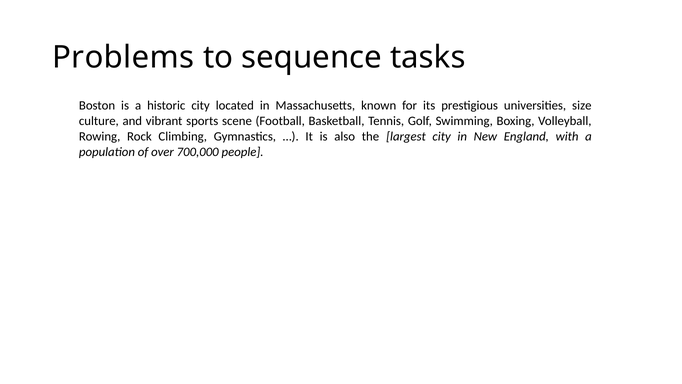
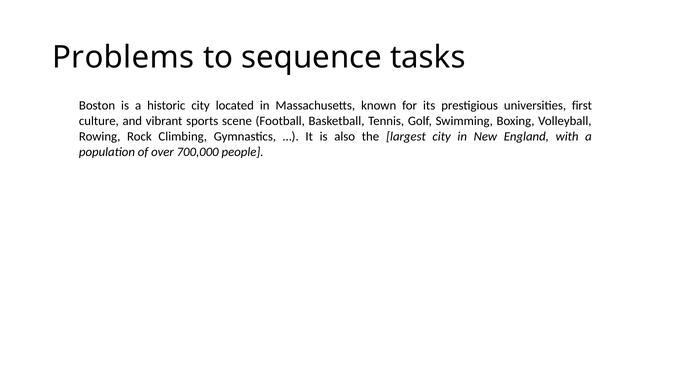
size: size -> first (582, 106)
